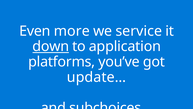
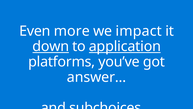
service: service -> impact (139, 31)
application underline: none -> present (125, 46)
update…: update… -> answer… (97, 77)
